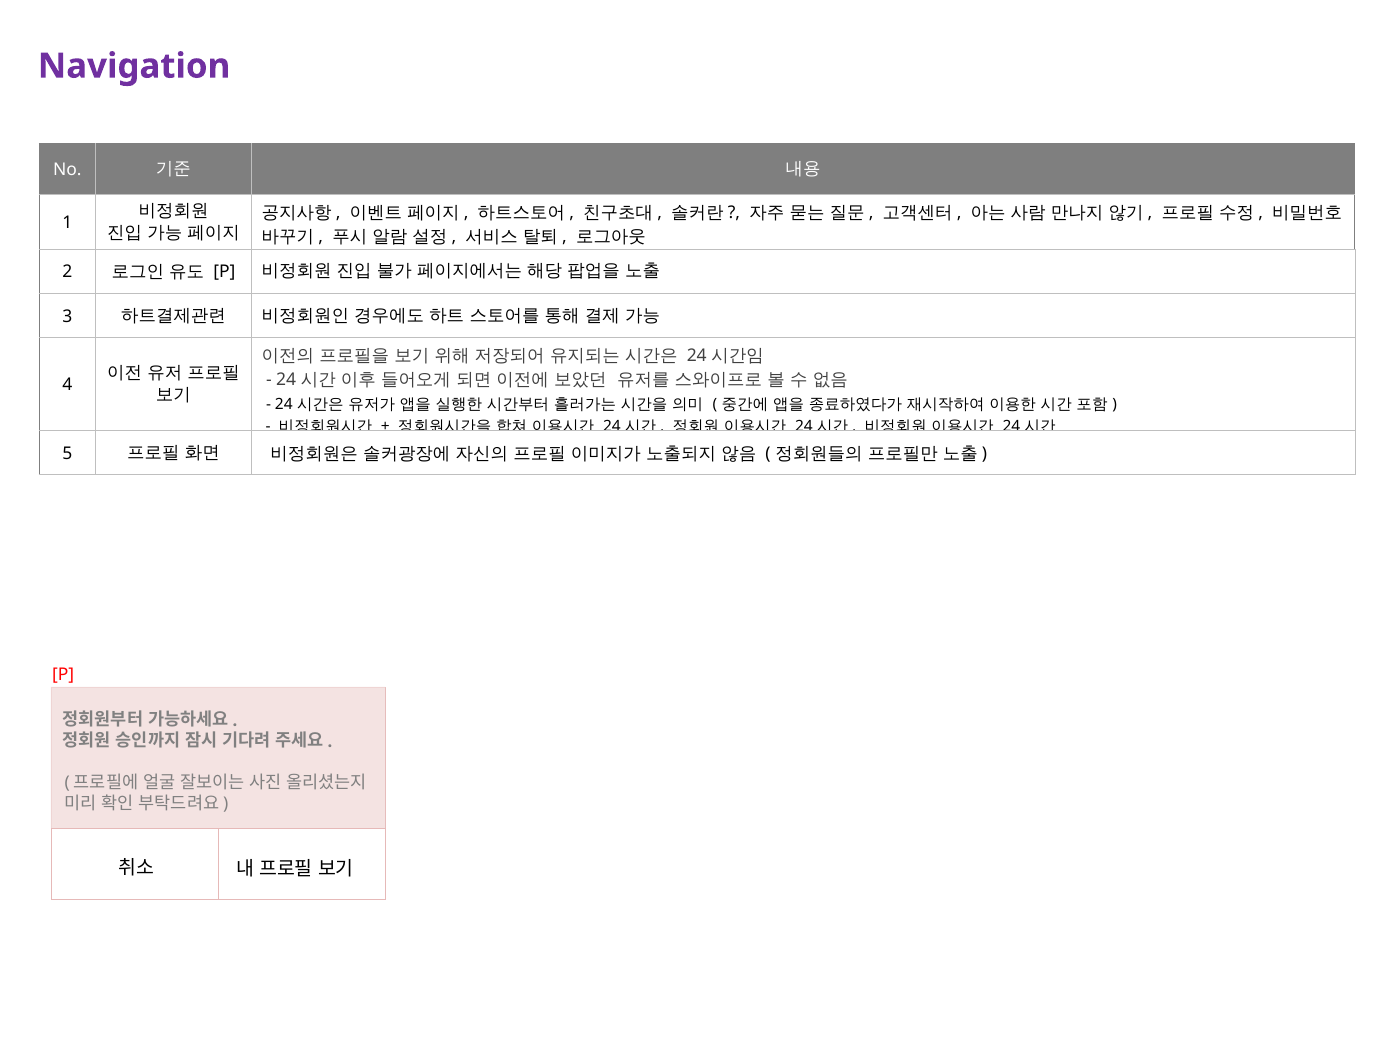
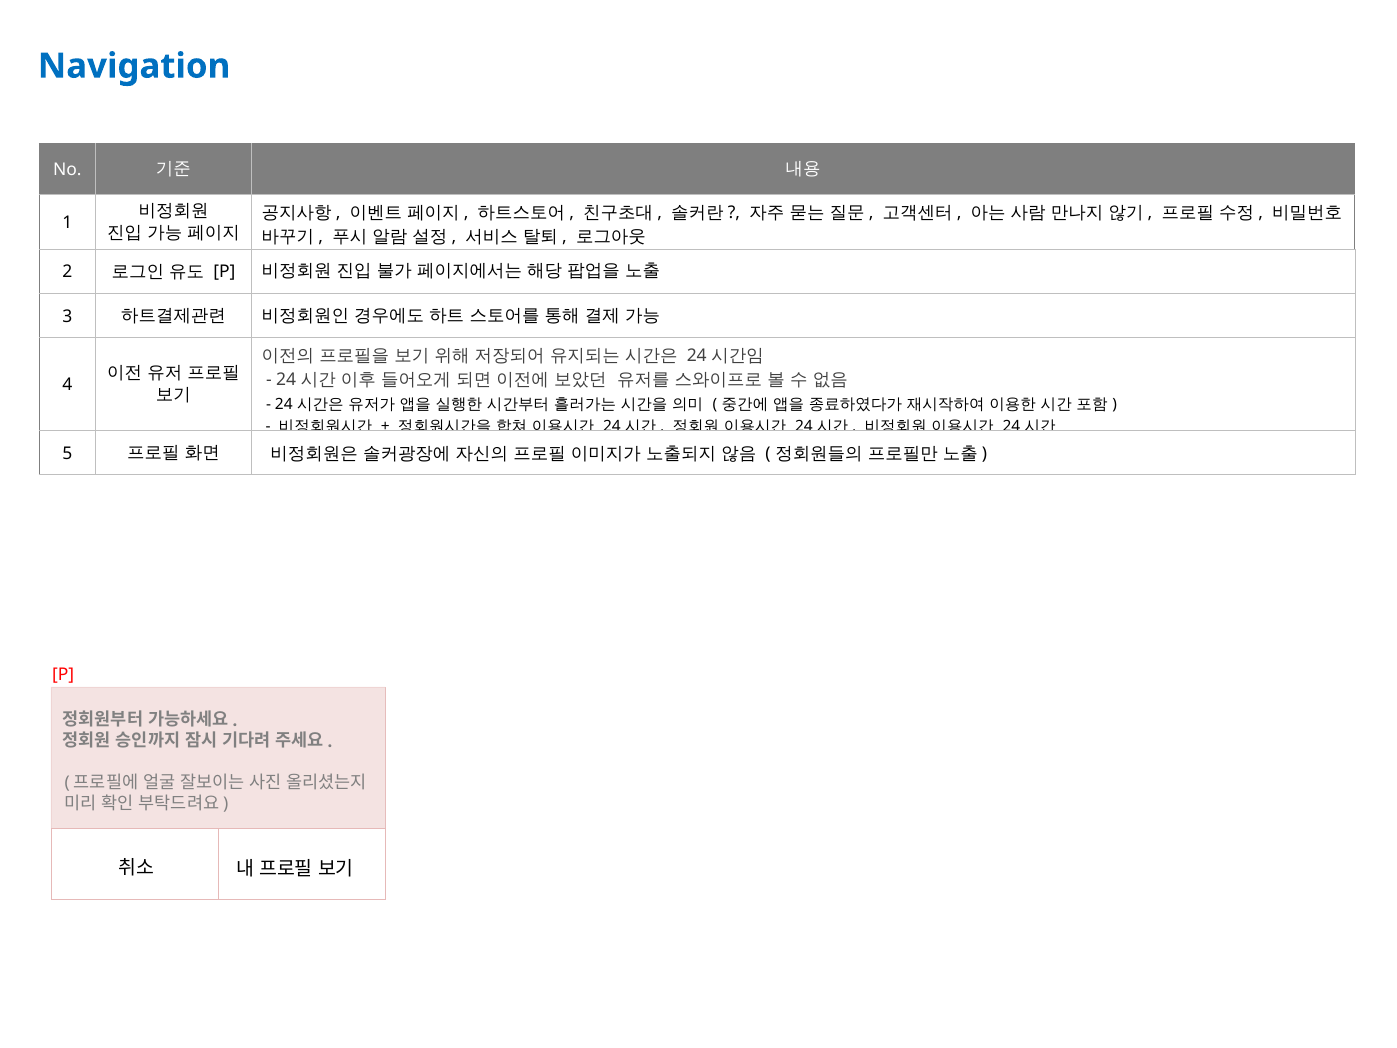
Navigation colour: purple -> blue (134, 66)
